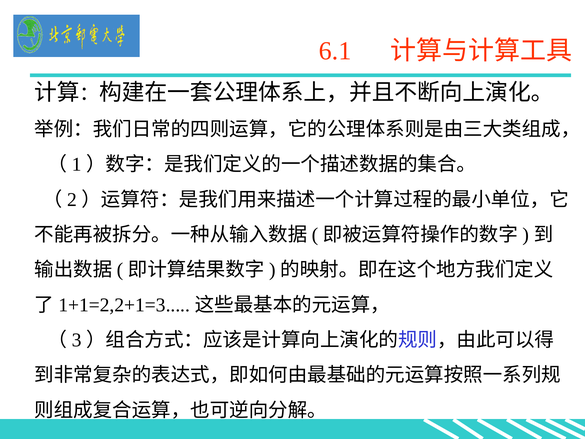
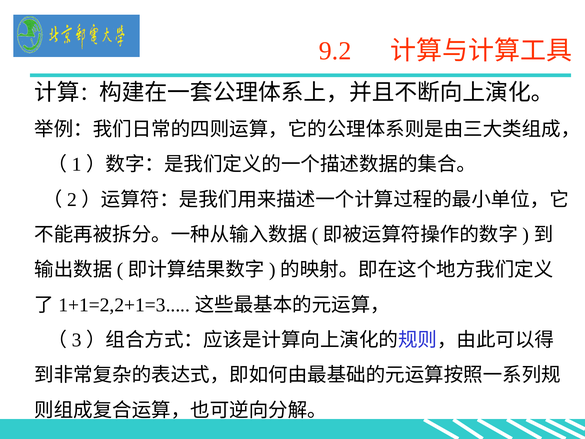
6.1: 6.1 -> 9.2 (335, 51)
